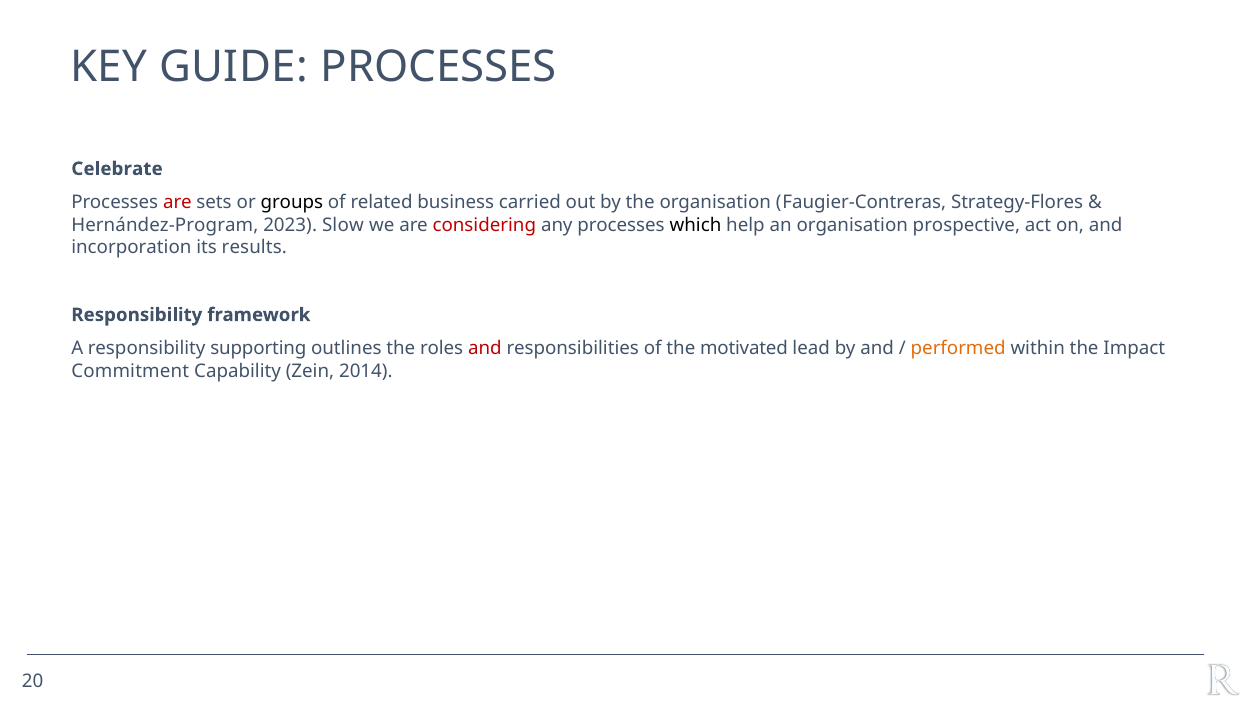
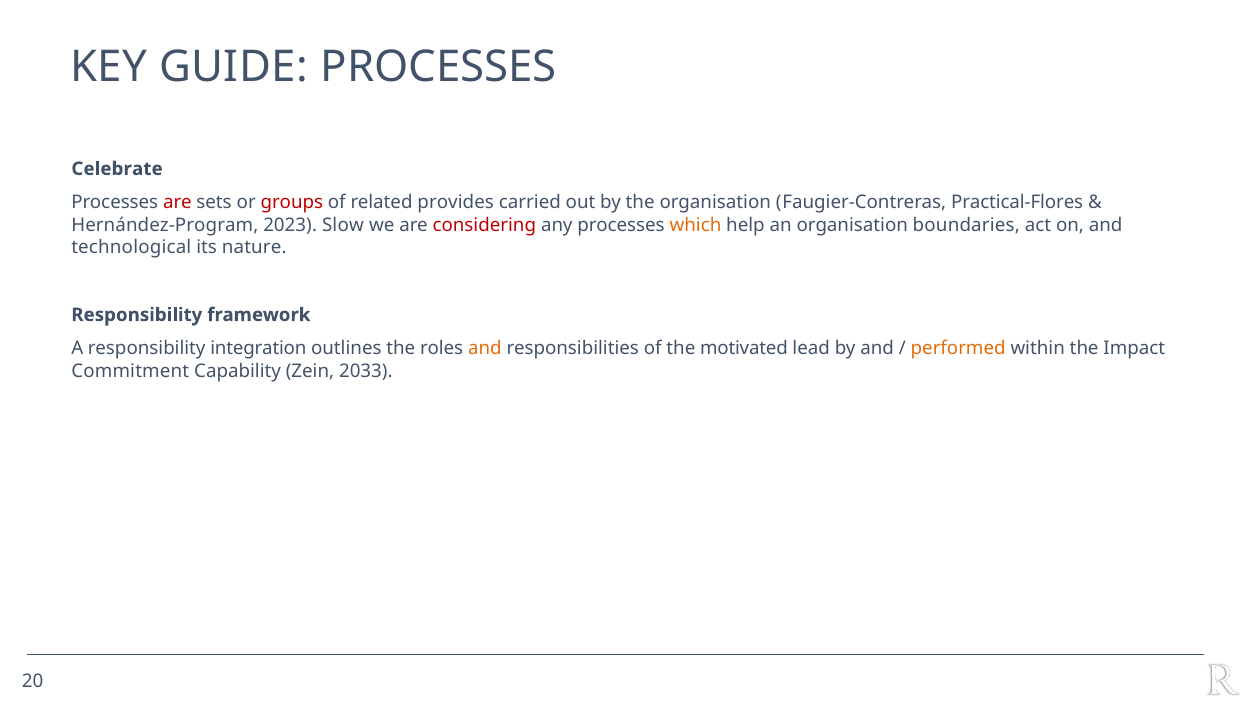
groups colour: black -> red (292, 202)
business: business -> provides (456, 202)
Strategy-Flores: Strategy-Flores -> Practical-Flores (1017, 202)
which colour: black -> orange (695, 225)
prospective: prospective -> boundaries (966, 225)
incorporation: incorporation -> technological (131, 247)
results: results -> nature (254, 247)
supporting: supporting -> integration (258, 348)
and colour: red -> orange (485, 348)
2014: 2014 -> 2033 (366, 371)
